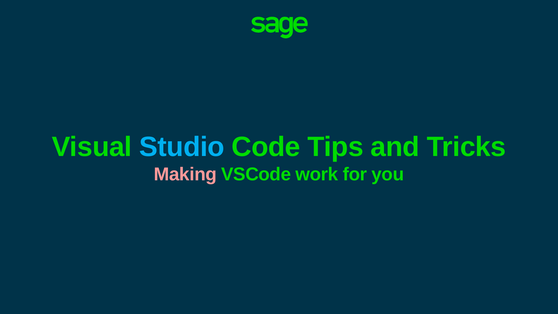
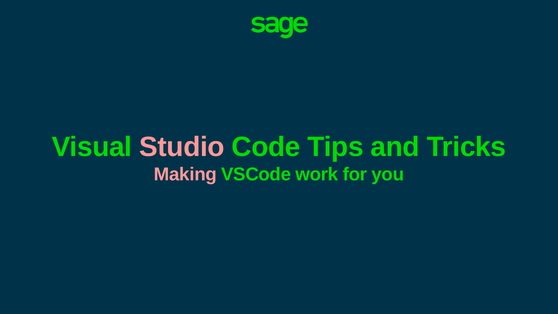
Studio colour: light blue -> pink (182, 147)
